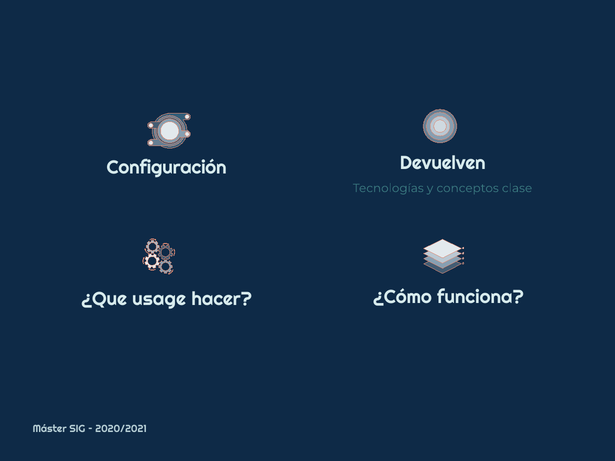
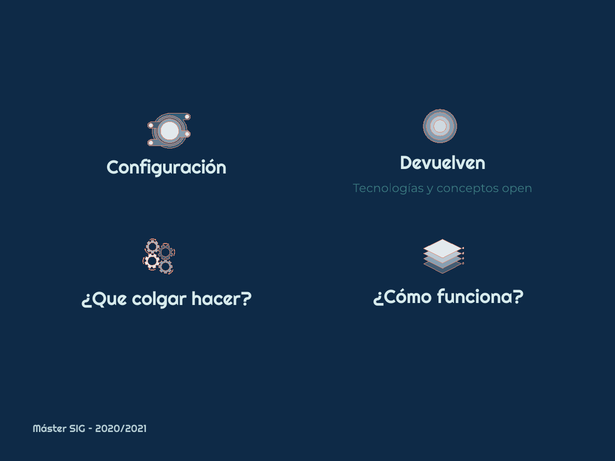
clase: clase -> open (517, 188)
usage: usage -> colgar (159, 299)
